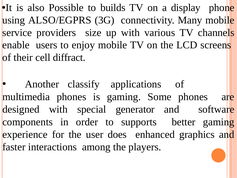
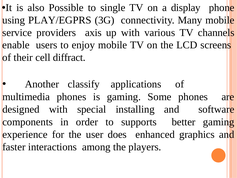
builds: builds -> single (113, 8)
ALSO/EGPRS: ALSO/EGPRS -> PLAY/EGPRS (60, 20)
size: size -> axis (93, 33)
generator: generator -> installing (135, 109)
